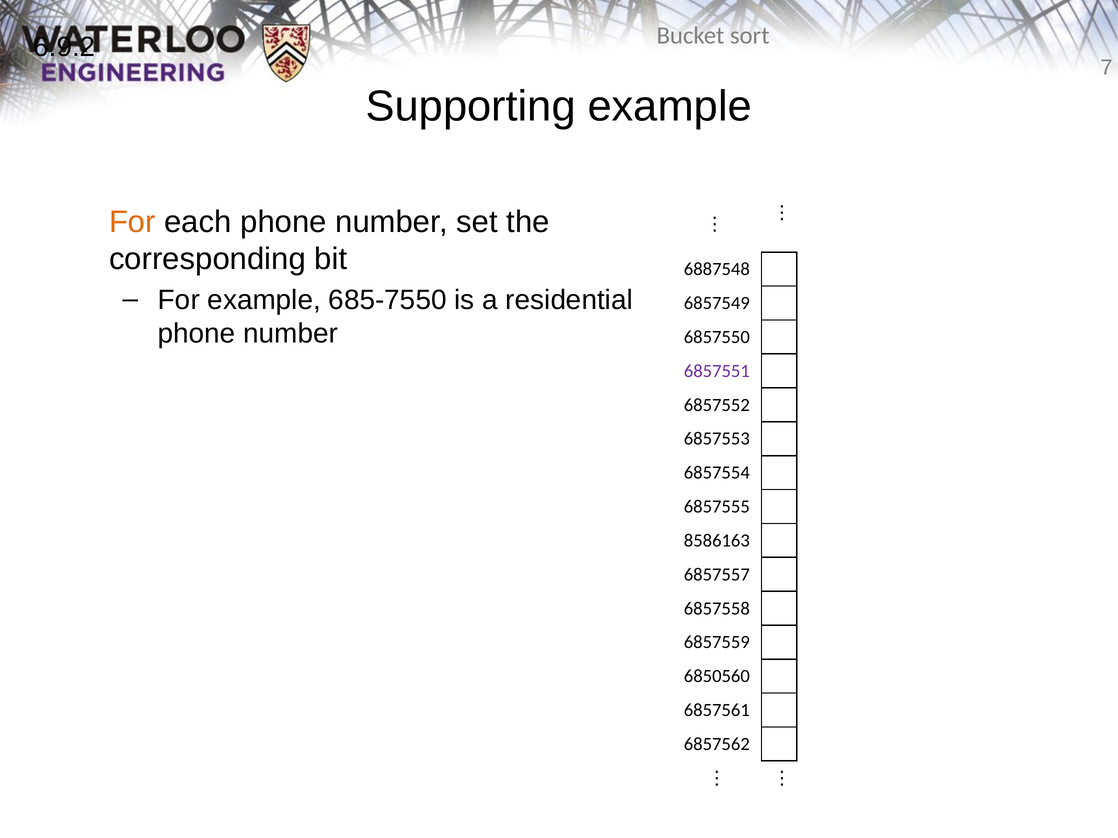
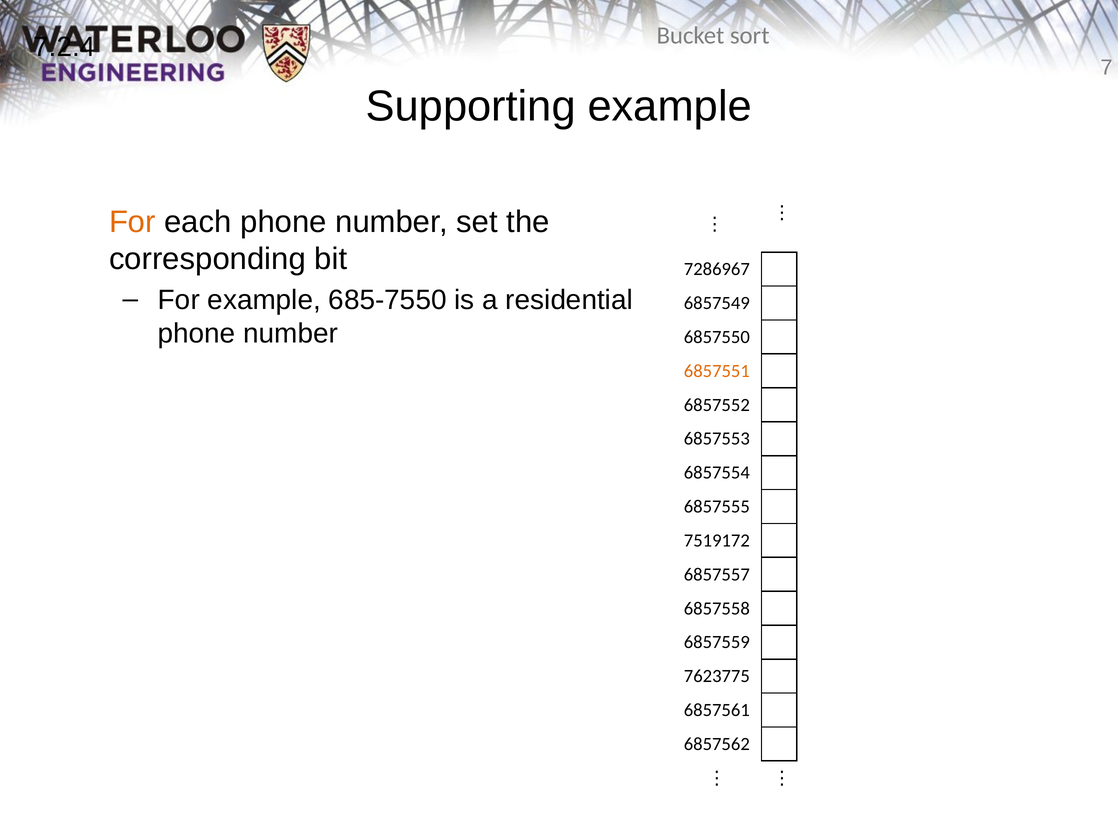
6.9.2: 6.9.2 -> 7.2.4 (64, 47)
6887548: 6887548 -> 7286967 (717, 269)
6857551 colour: purple -> orange (717, 371)
8586163: 8586163 -> 7519172 (717, 541)
6850560: 6850560 -> 7623775 (717, 677)
